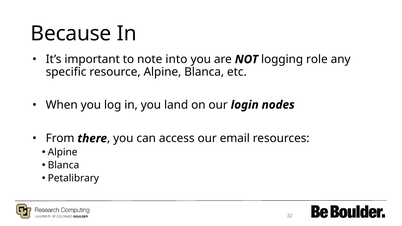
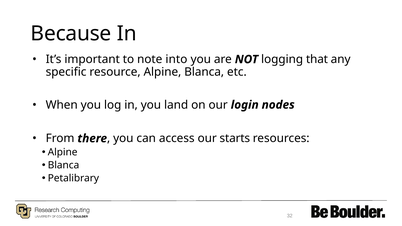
role: role -> that (317, 59)
email: email -> starts (235, 139)
